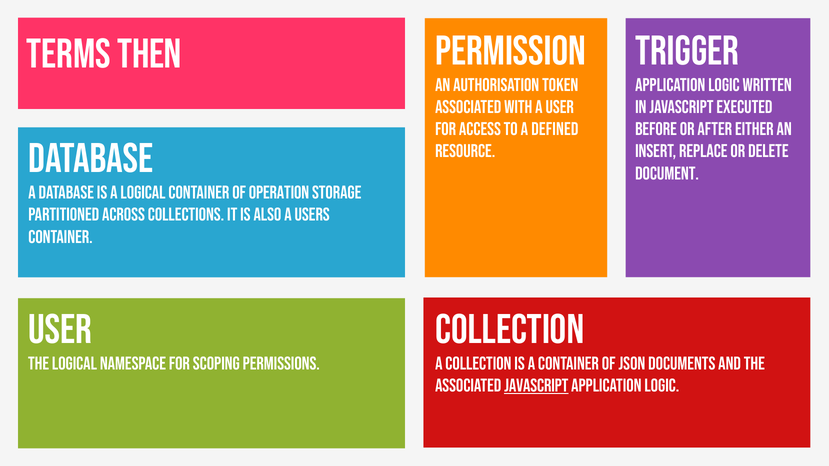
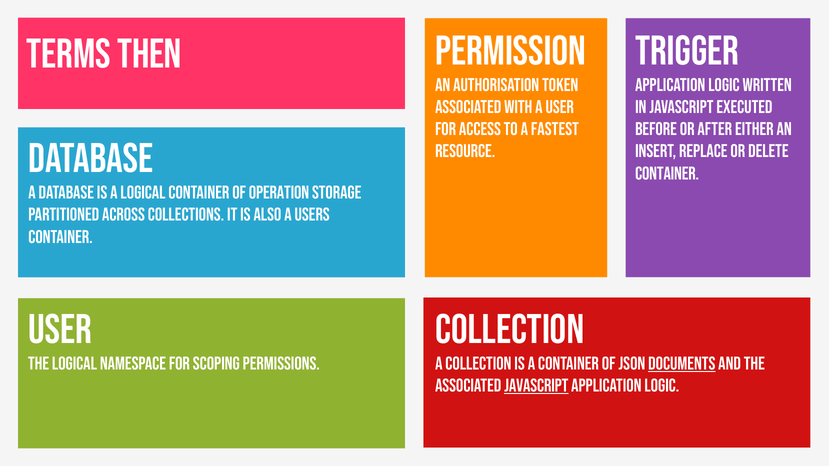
defined: defined -> fastest (555, 129)
document: document -> container (667, 174)
documents underline: none -> present (682, 364)
